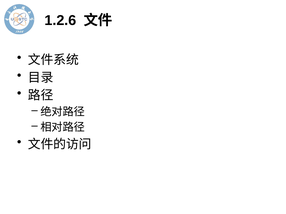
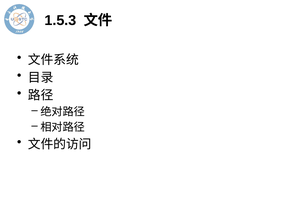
1.2.6: 1.2.6 -> 1.5.3 (60, 20)
